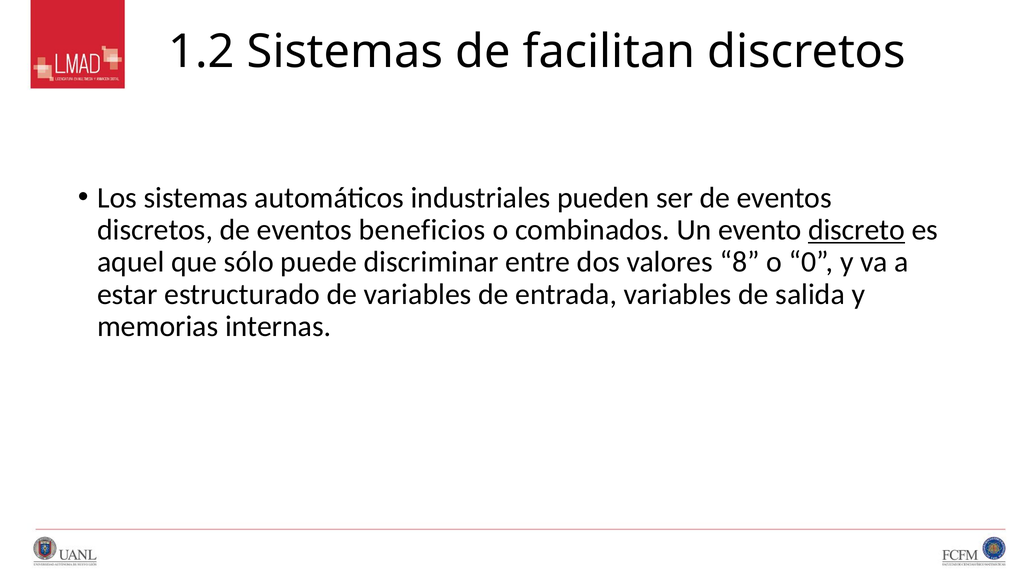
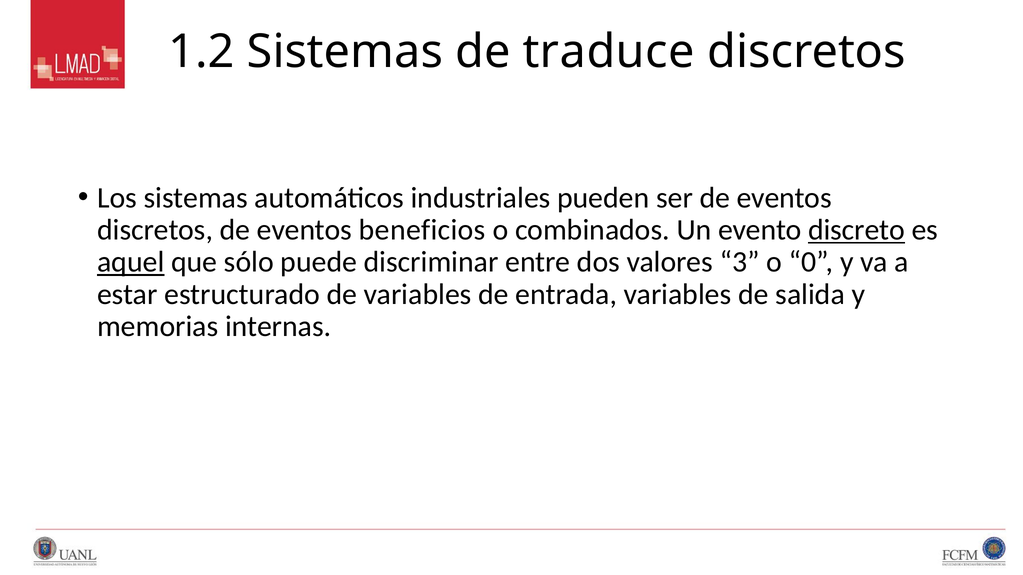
facilitan: facilitan -> traduce (609, 52)
aquel underline: none -> present (131, 262)
8: 8 -> 3 (740, 262)
